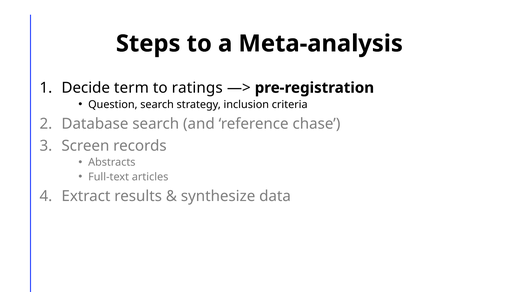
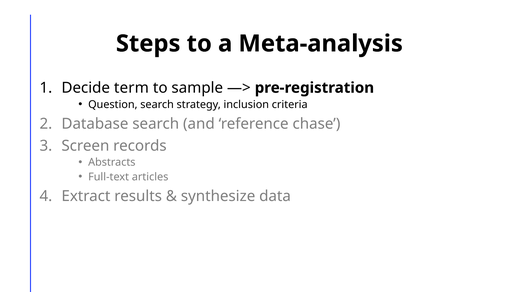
ratings: ratings -> sample (197, 88)
